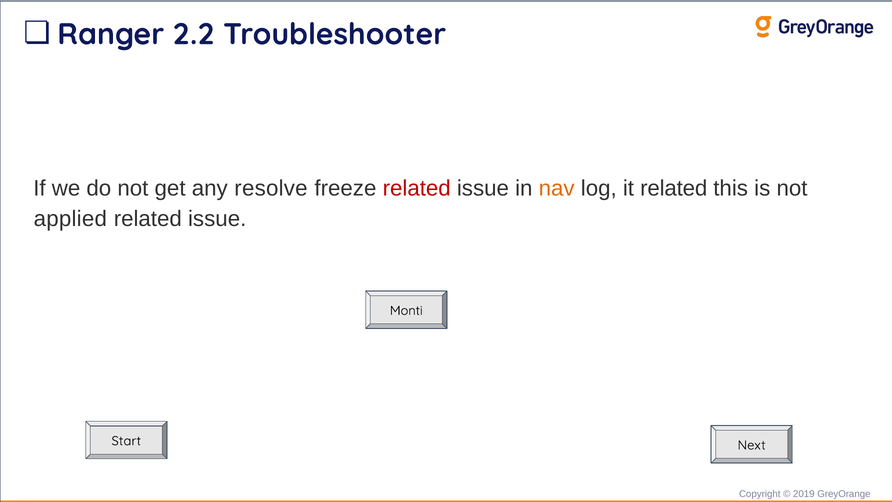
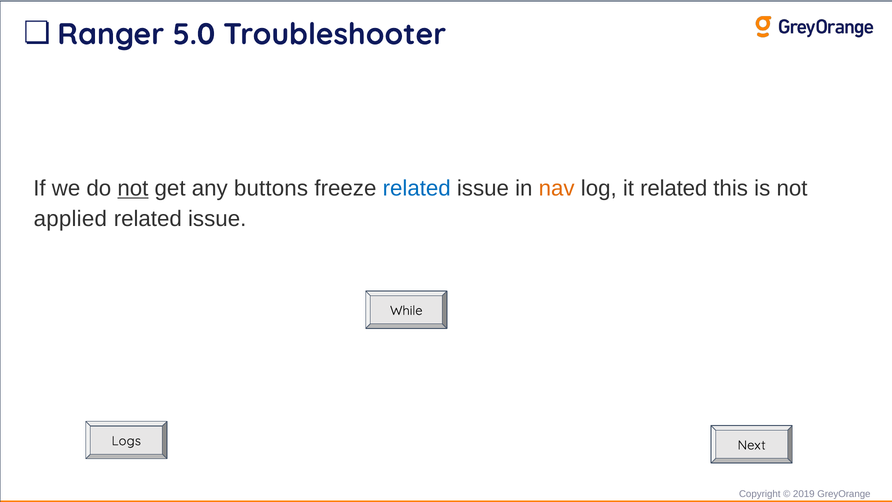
2.2: 2.2 -> 5.0 (194, 34)
not underline: none -> present (133, 188)
resolve: resolve -> buttons (271, 188)
related colour: red -> blue (417, 188)
Monti: Monti -> While (406, 310)
Start: Start -> Logs (126, 441)
